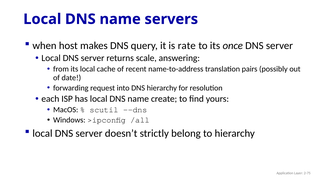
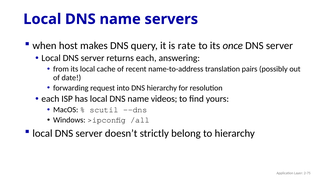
returns scale: scale -> each (146, 58)
create: create -> videos (164, 99)
